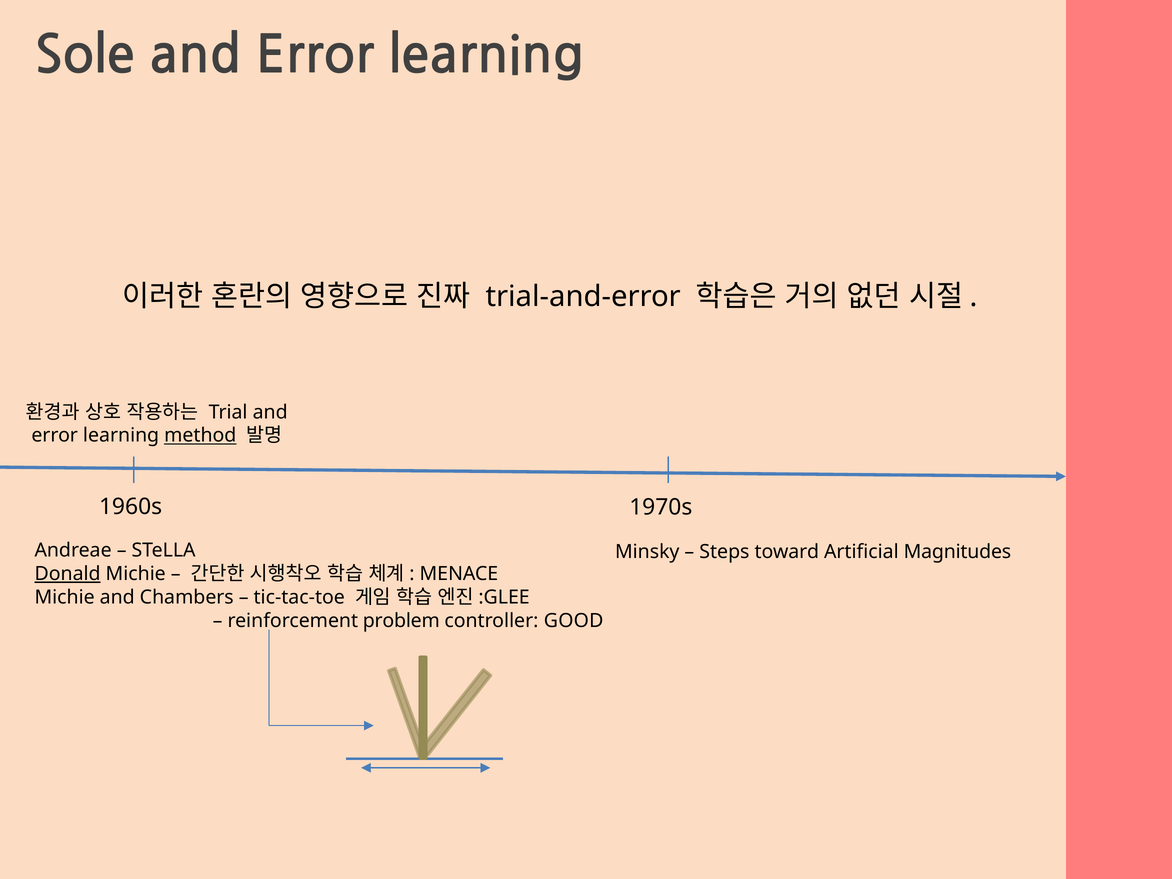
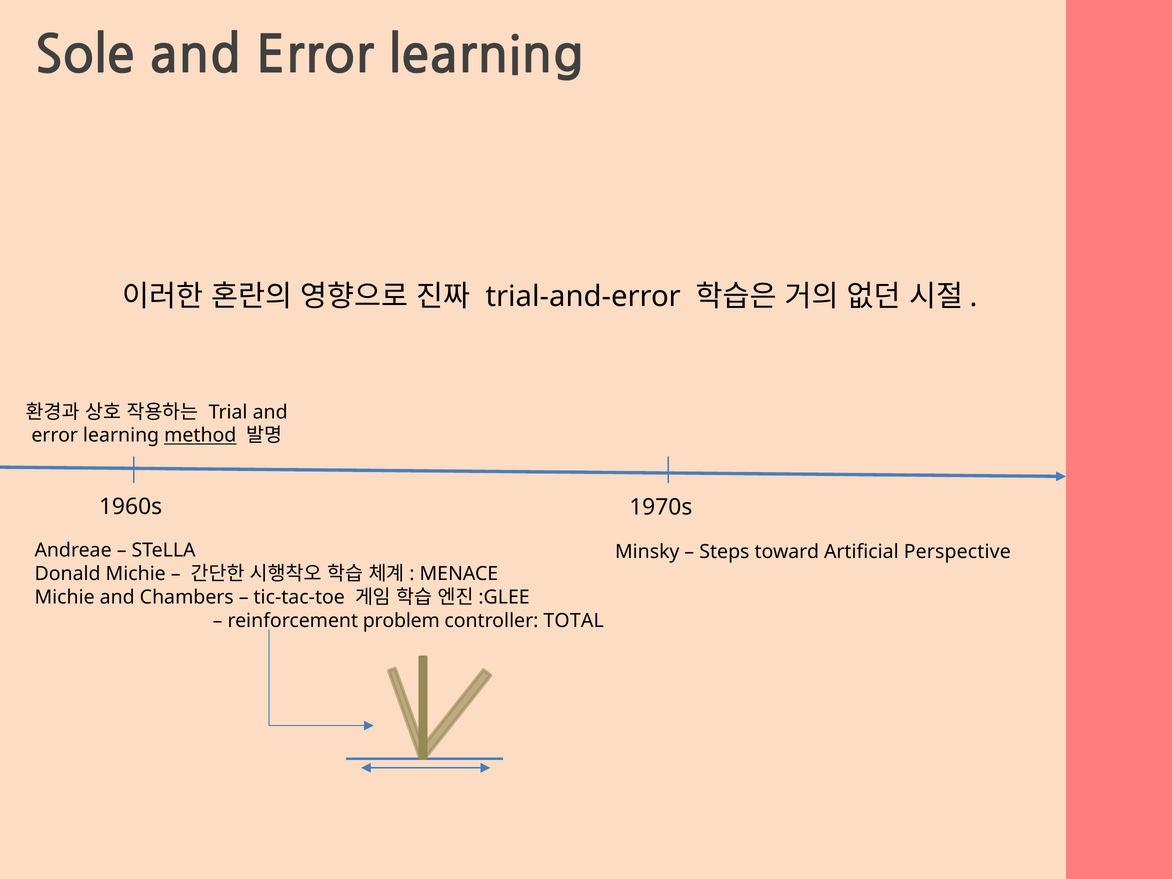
Magnitudes: Magnitudes -> Perspective (957, 552)
Donald underline: present -> none (68, 574)
GOOD: GOOD -> TOTAL (574, 621)
